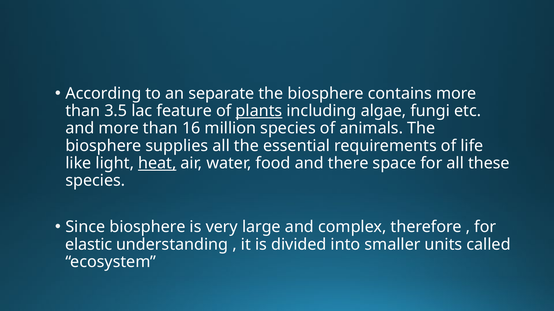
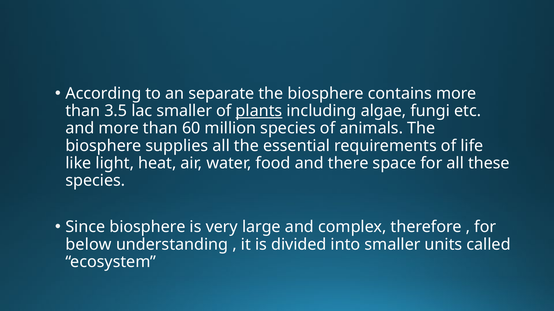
lac feature: feature -> smaller (184, 111)
16: 16 -> 60 (191, 129)
heat underline: present -> none (157, 163)
elastic: elastic -> below (89, 245)
